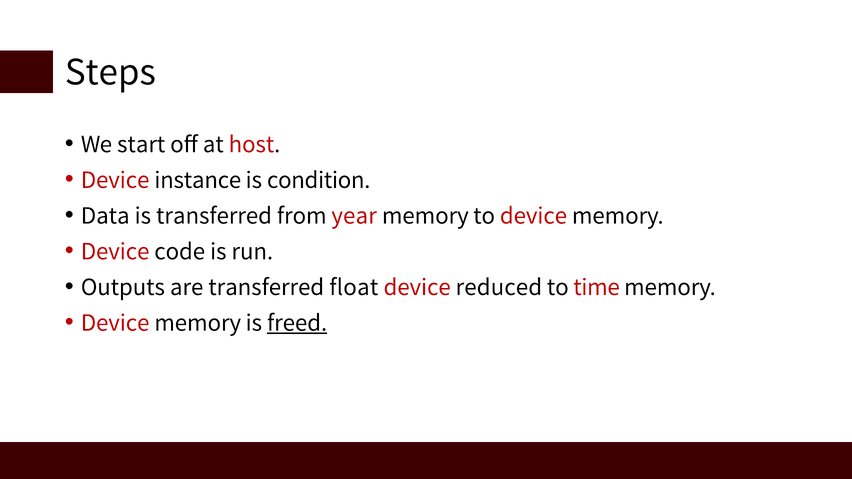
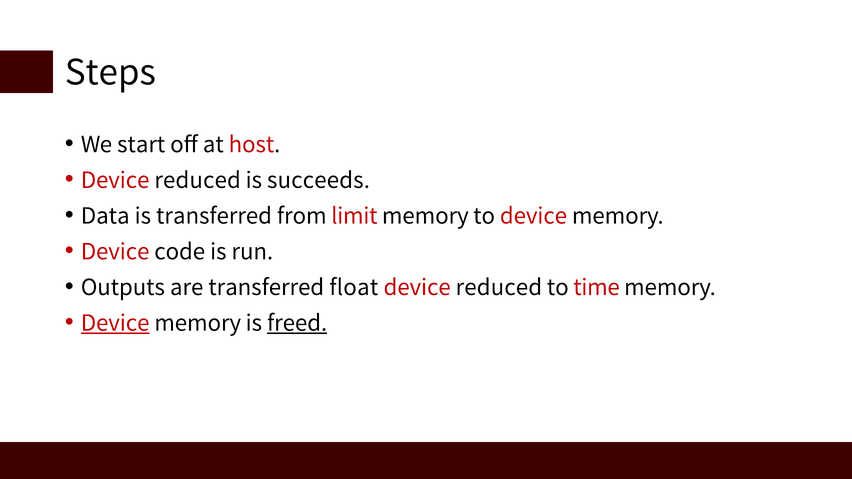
instance: instance -> reduced (198, 180)
condition: condition -> succeeds (318, 180)
year: year -> limit (354, 215)
Device underline: none -> present (115, 323)
